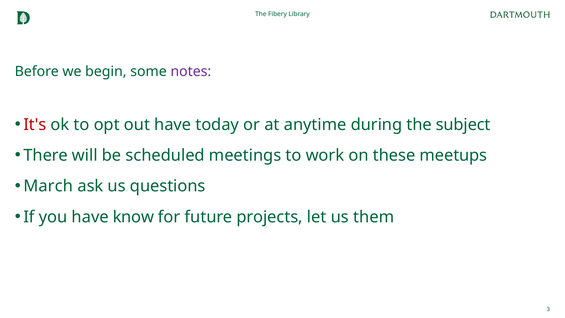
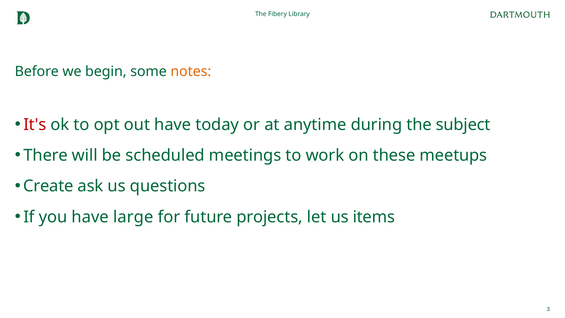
notes colour: purple -> orange (191, 71)
March: March -> Create (48, 186)
know: know -> large (133, 217)
them: them -> items (374, 217)
